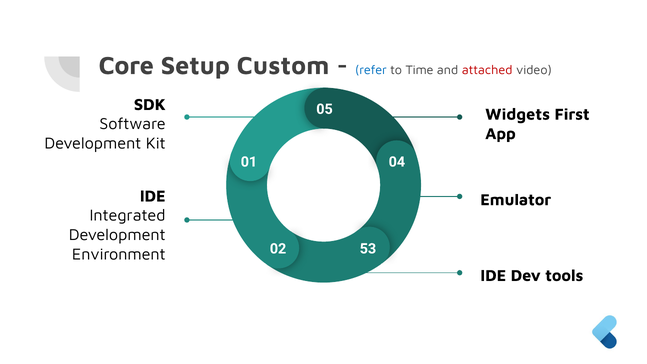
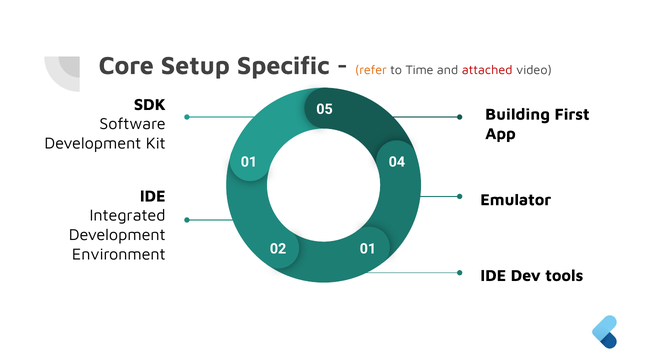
Custom: Custom -> Specific (283, 66)
refer colour: blue -> orange (371, 70)
Widgets: Widgets -> Building (518, 114)
02 53: 53 -> 01 (368, 249)
